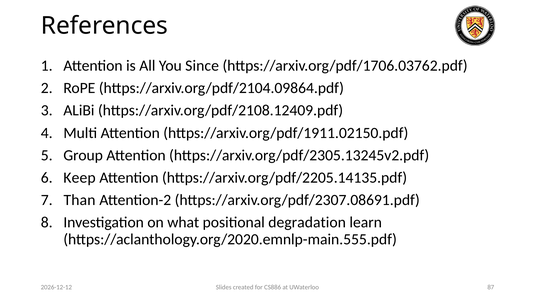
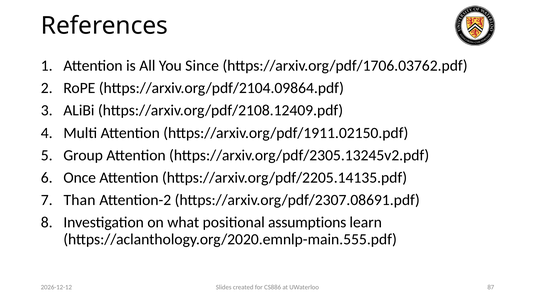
Keep: Keep -> Once (80, 178)
degradation: degradation -> assumptions (307, 222)
